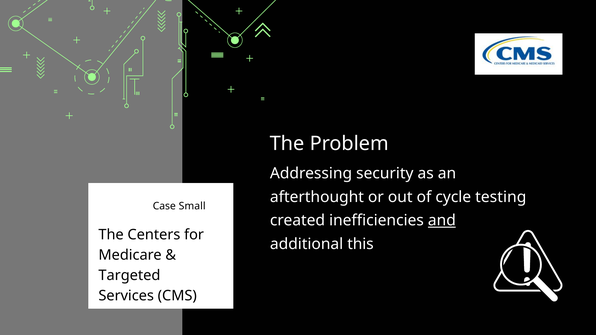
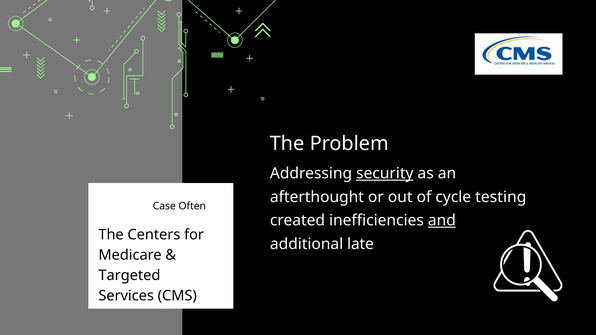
security underline: none -> present (385, 174)
Small: Small -> Often (192, 206)
this: this -> late (360, 244)
